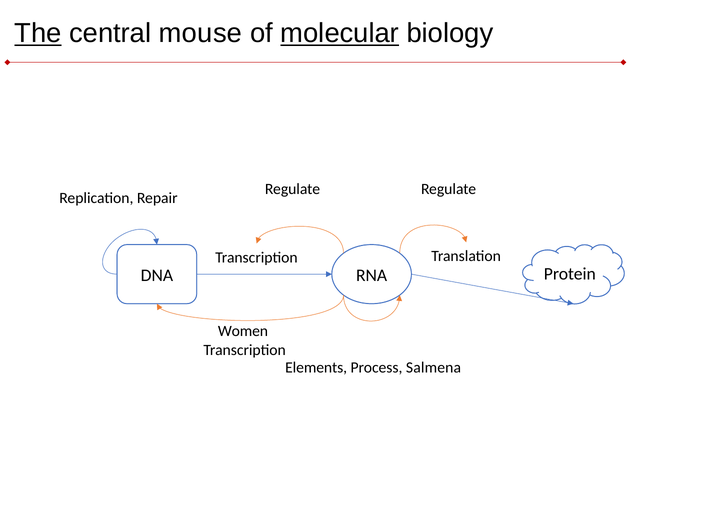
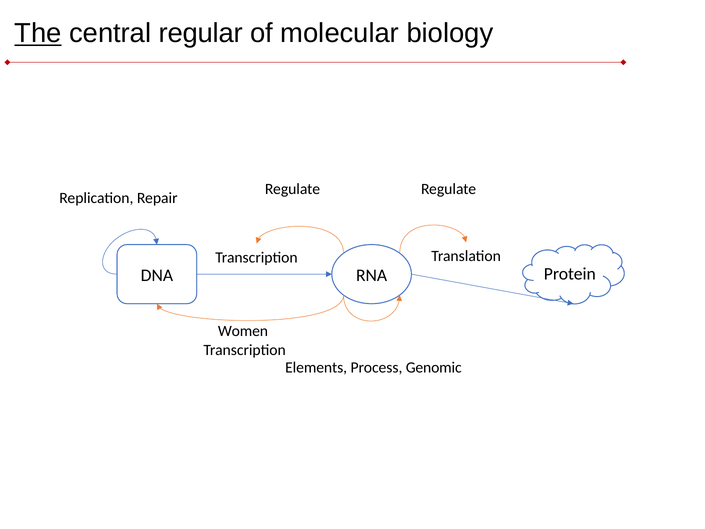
mouse: mouse -> regular (201, 33)
molecular underline: present -> none (340, 33)
Salmena: Salmena -> Genomic (434, 368)
